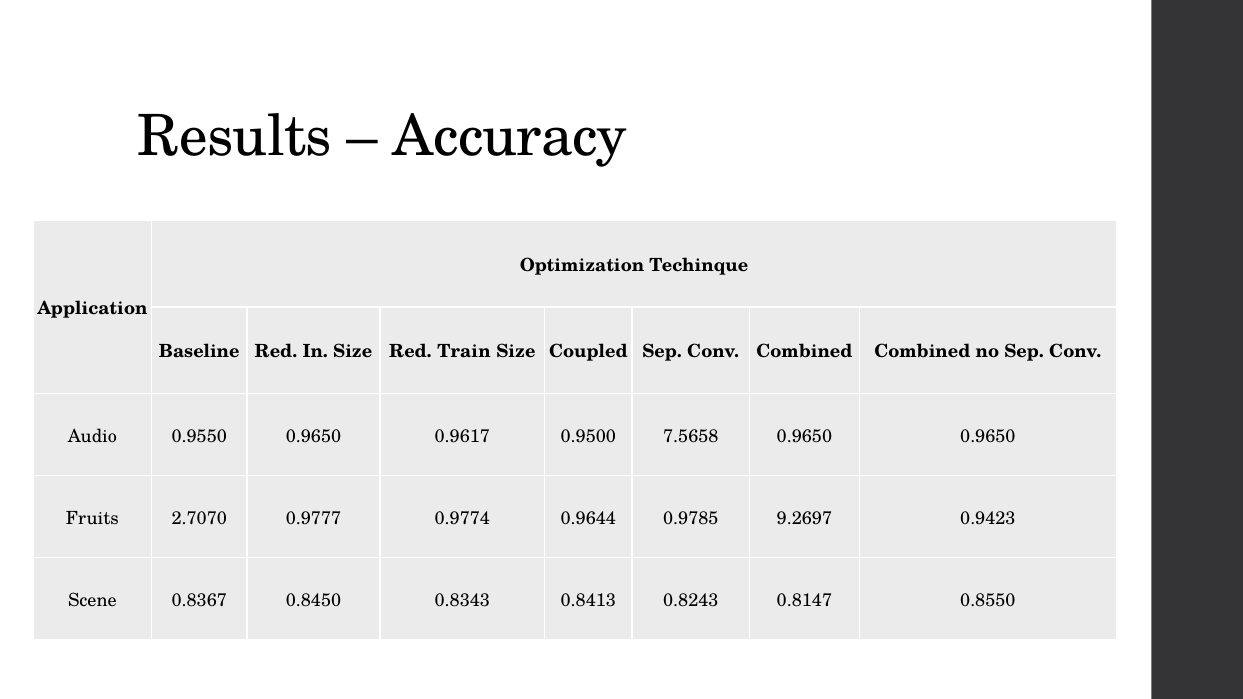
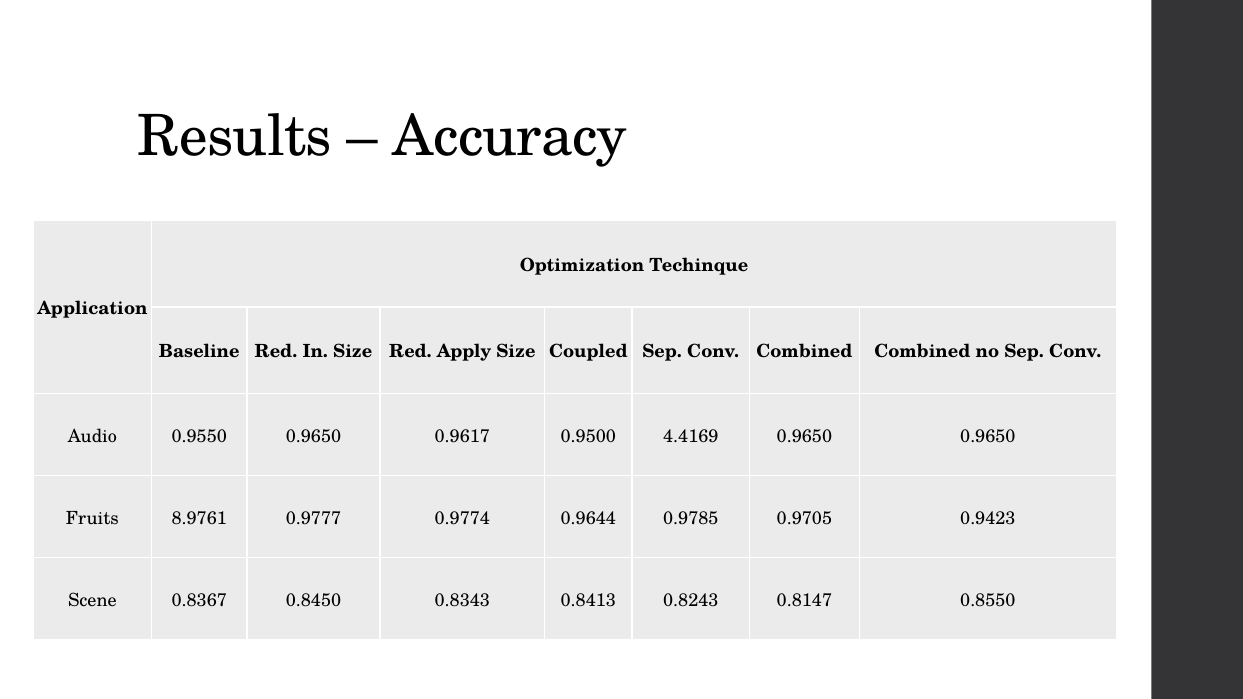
Train: Train -> Apply (464, 352)
7.5658: 7.5658 -> 4.4169 (691, 436)
2.7070: 2.7070 -> 8.9761 (199, 518)
9.2697: 9.2697 -> 0.9705 (804, 518)
